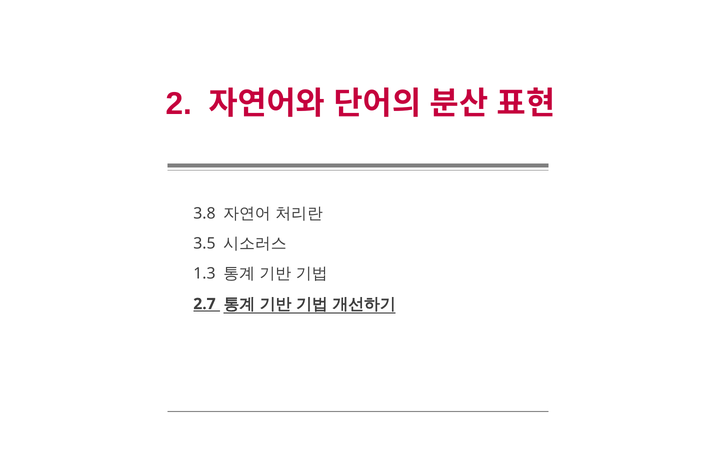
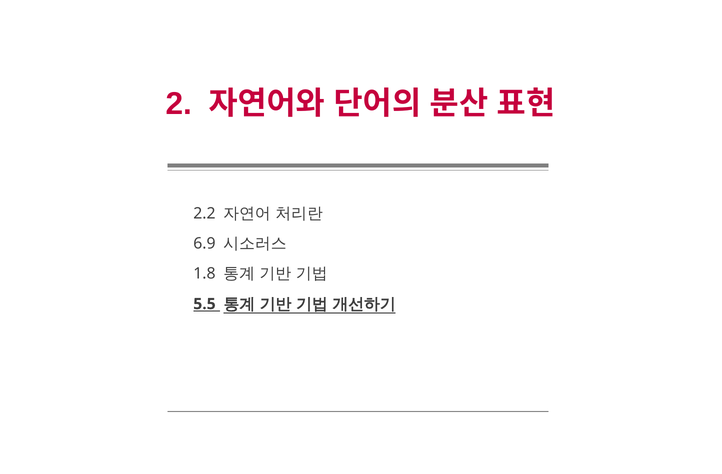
3.8: 3.8 -> 2.2 (204, 213)
3.5: 3.5 -> 6.9 (204, 244)
1.3: 1.3 -> 1.8 (204, 274)
2.7: 2.7 -> 5.5 (204, 304)
